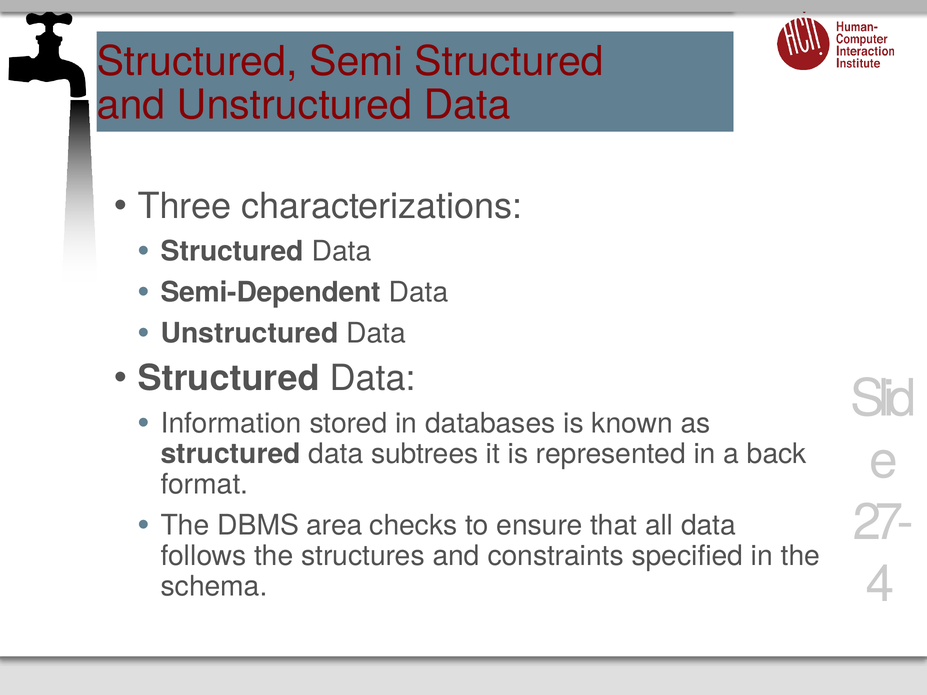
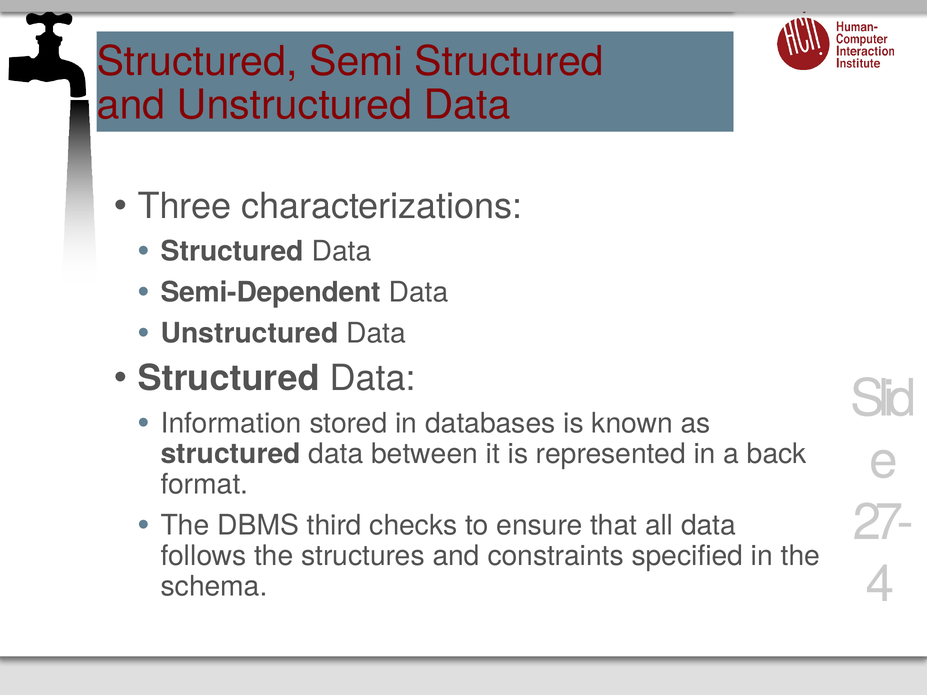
subtrees: subtrees -> between (425, 454)
area: area -> third (334, 526)
